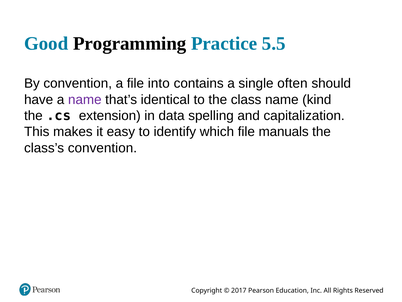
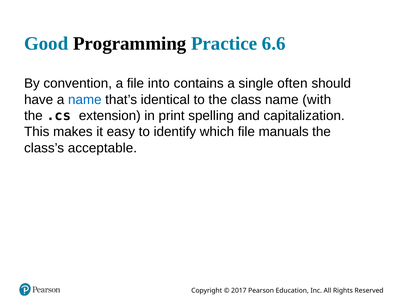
5.5: 5.5 -> 6.6 (274, 44)
name colour: purple -> blue (85, 99)
kind: kind -> with (317, 99)
data: data -> print (172, 116)
class’s convention: convention -> acceptable (102, 148)
